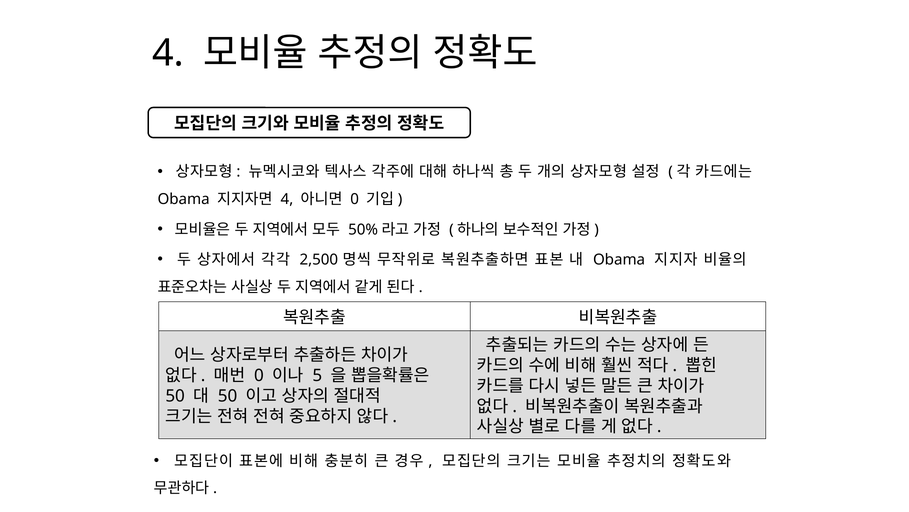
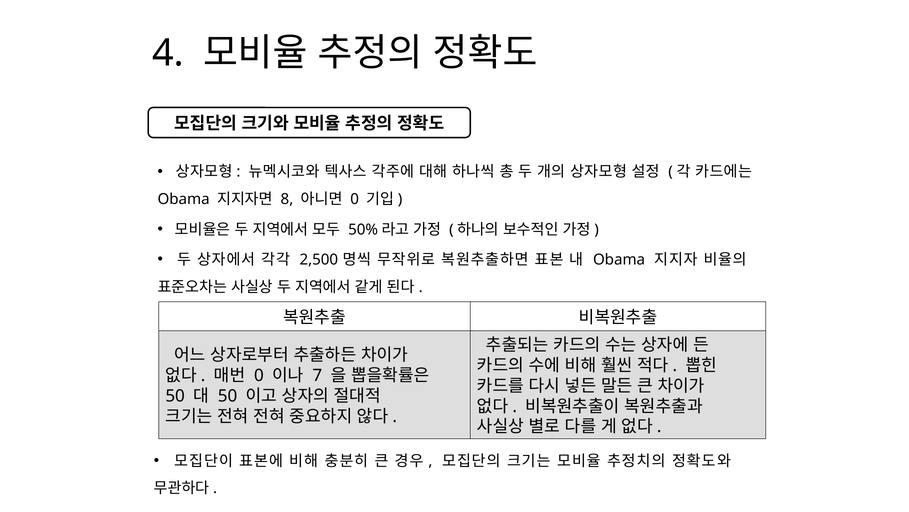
4: 4 -> 8 (287, 199)
5: 5 -> 7 (317, 375)
